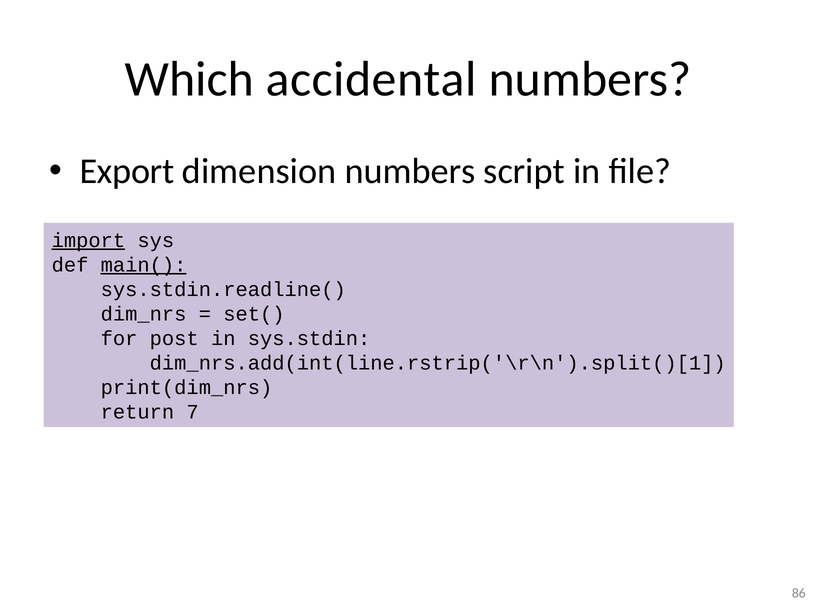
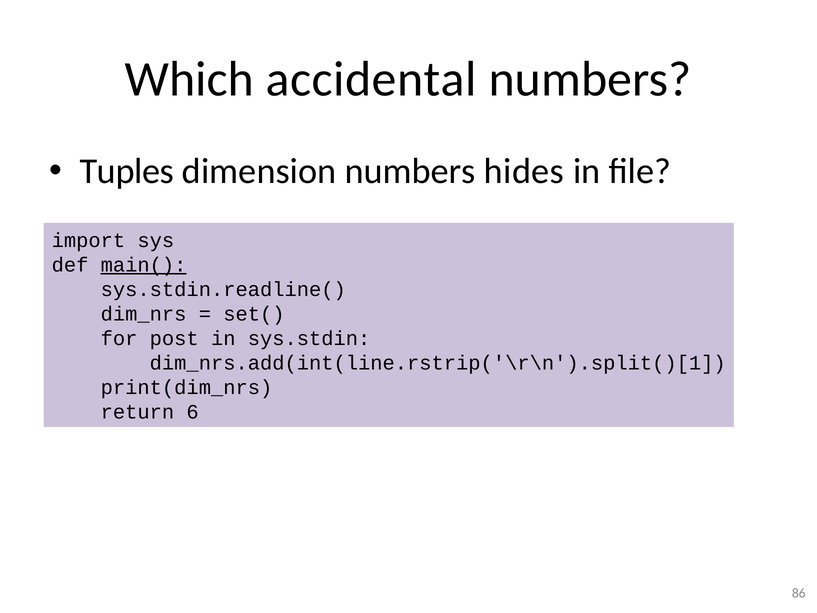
Export: Export -> Tuples (127, 171)
script: script -> hides (524, 171)
import underline: present -> none (88, 240)
7: 7 -> 6 (193, 412)
